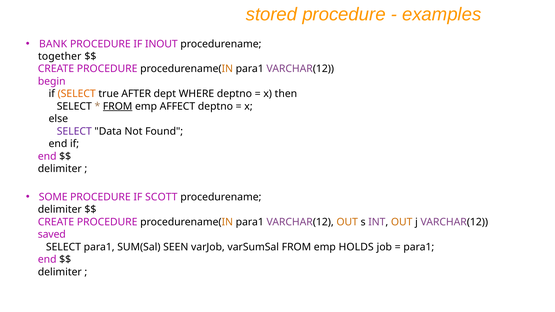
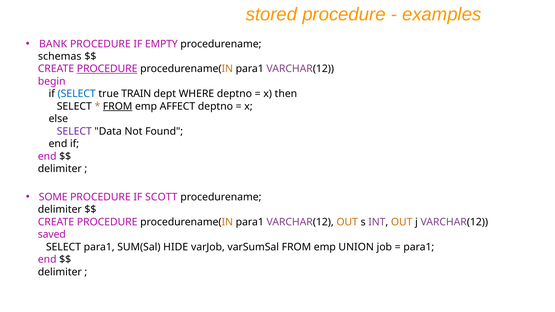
INOUT: INOUT -> EMPTY (161, 44)
together: together -> schemas (60, 56)
PROCEDURE underline: none -> present (107, 69)
SELECT colour: orange -> blue (77, 94)
AFTER: AFTER -> TRAIN (136, 94)
SEEN: SEEN -> HIDE (176, 247)
HOLDS: HOLDS -> UNION (356, 247)
